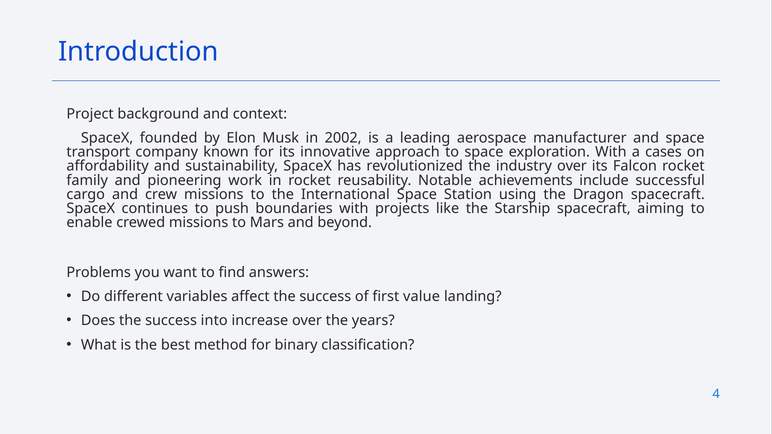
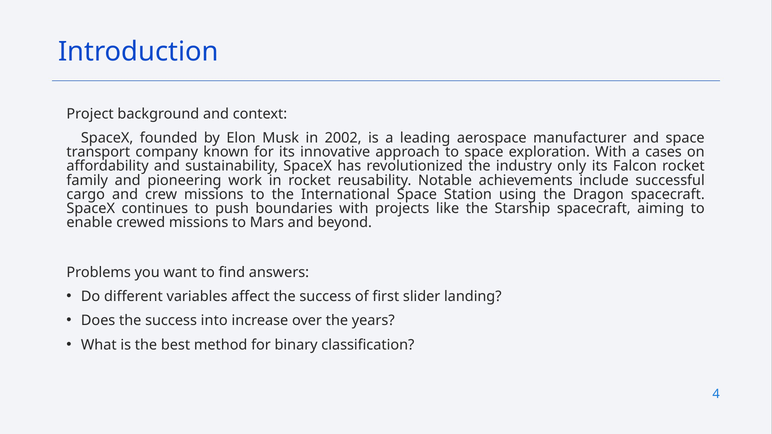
industry over: over -> only (572, 166)
value: value -> slider (422, 297)
